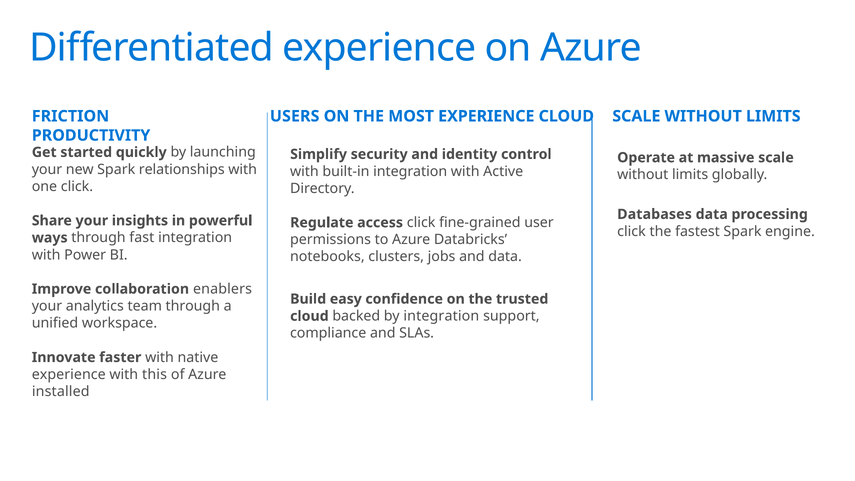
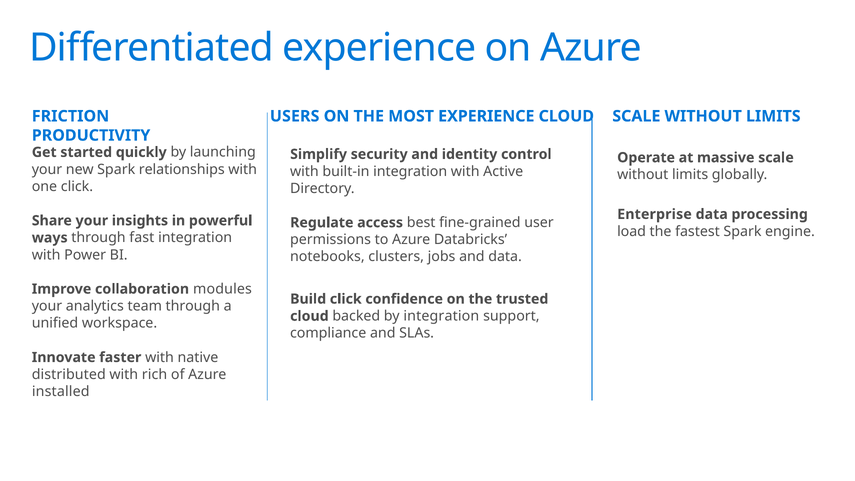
Databases: Databases -> Enterprise (654, 214)
access click: click -> best (421, 223)
click: click -> load (632, 231)
enablers: enablers -> modules (223, 289)
Build easy: easy -> click (346, 299)
experience: experience -> distributed (69, 374)
this: this -> rich (155, 374)
